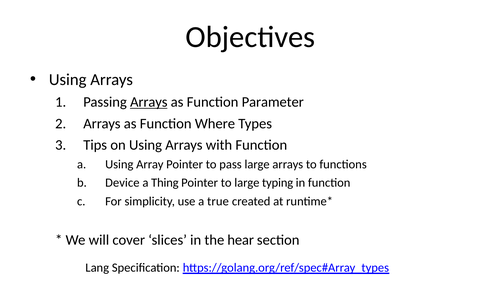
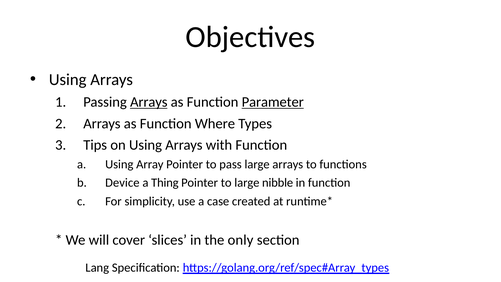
Parameter underline: none -> present (273, 102)
typing: typing -> nibble (278, 183)
true: true -> case (218, 201)
hear: hear -> only (240, 240)
